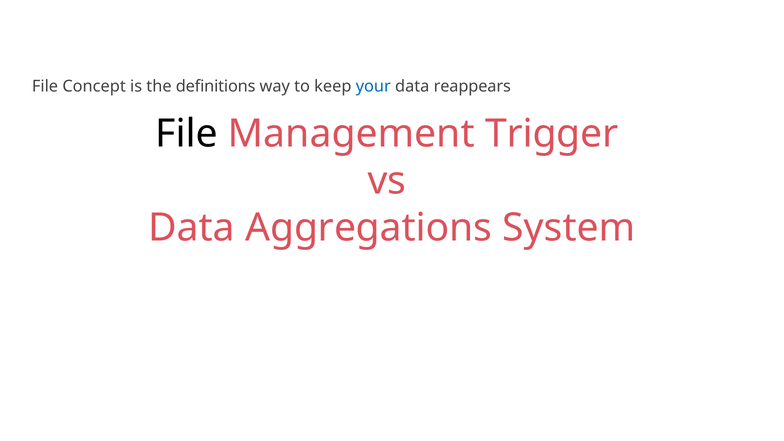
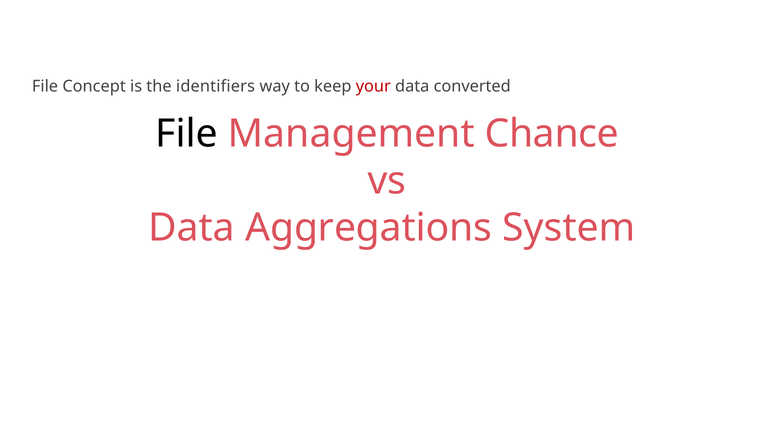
definitions: definitions -> identifiers (215, 86)
your colour: blue -> red (373, 86)
reappears: reappears -> converted (472, 86)
Trigger: Trigger -> Chance (552, 134)
